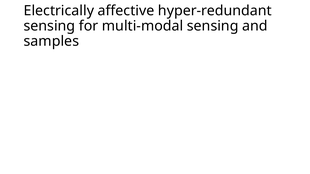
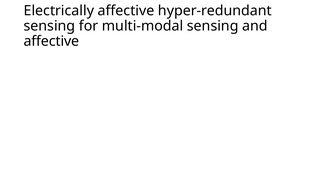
samples: samples -> affective (51, 41)
